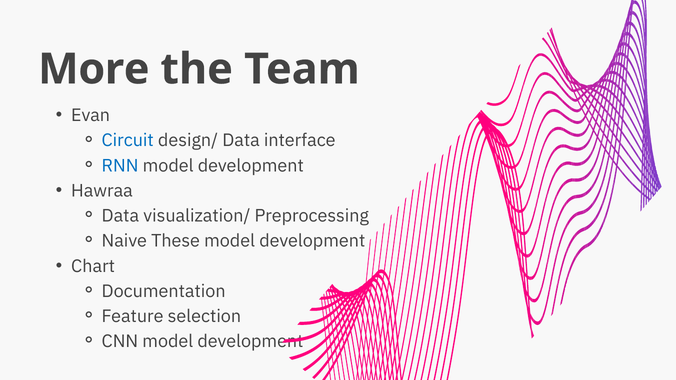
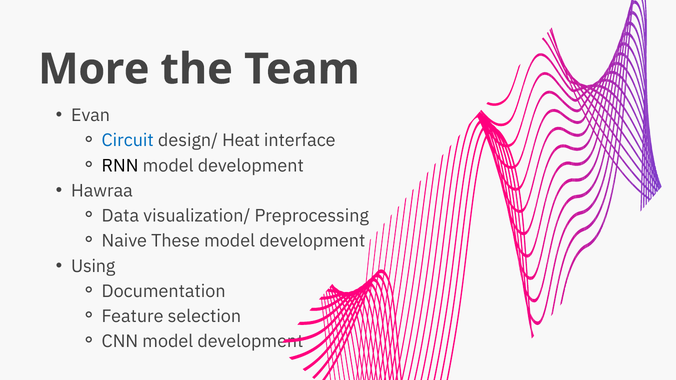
design/ Data: Data -> Heat (241, 141)
RNN colour: blue -> black (120, 166)
Chart: Chart -> Using (93, 266)
